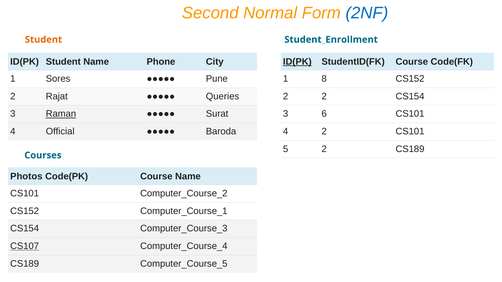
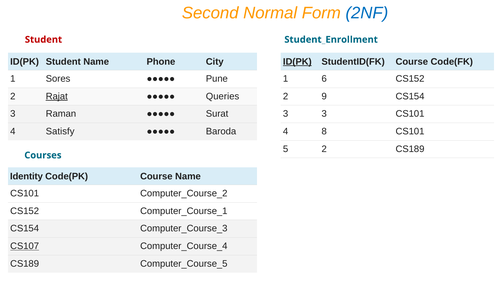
Student colour: orange -> red (43, 40)
8: 8 -> 6 (324, 79)
Rajat underline: none -> present (57, 96)
2 2: 2 -> 9 (324, 96)
Raman underline: present -> none (61, 114)
3 6: 6 -> 3 (324, 114)
Official: Official -> Satisfy (60, 132)
4 2: 2 -> 8 (324, 132)
Photos: Photos -> Identity (26, 177)
